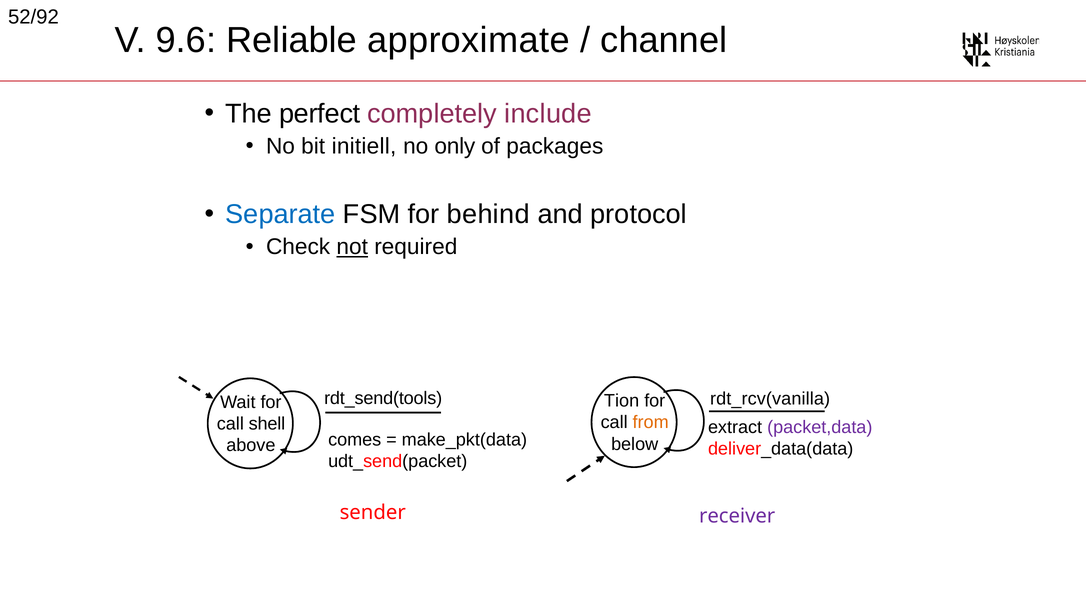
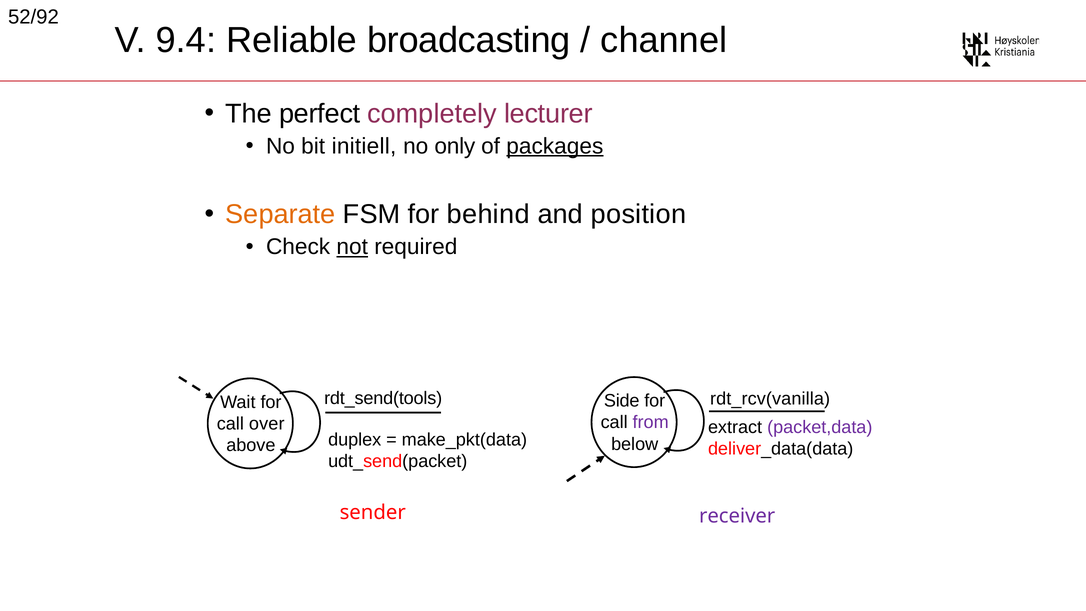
9.6: 9.6 -> 9.4 (186, 40)
approximate: approximate -> broadcasting (469, 40)
include: include -> lecturer (548, 114)
packages underline: none -> present (555, 146)
Separate colour: blue -> orange (280, 214)
protocol: protocol -> position (638, 214)
Tion: Tion -> Side (622, 401)
from colour: orange -> purple (651, 422)
shell: shell -> over (267, 424)
comes: comes -> duplex (355, 440)
